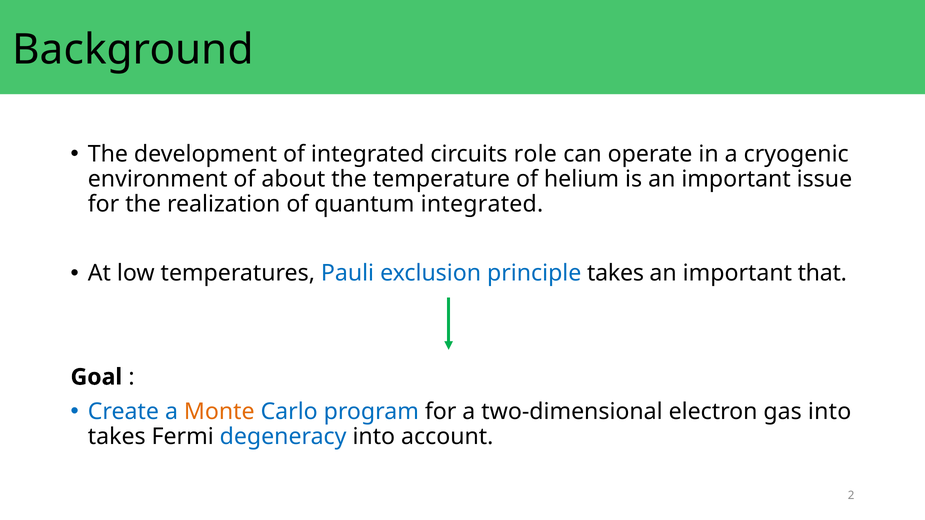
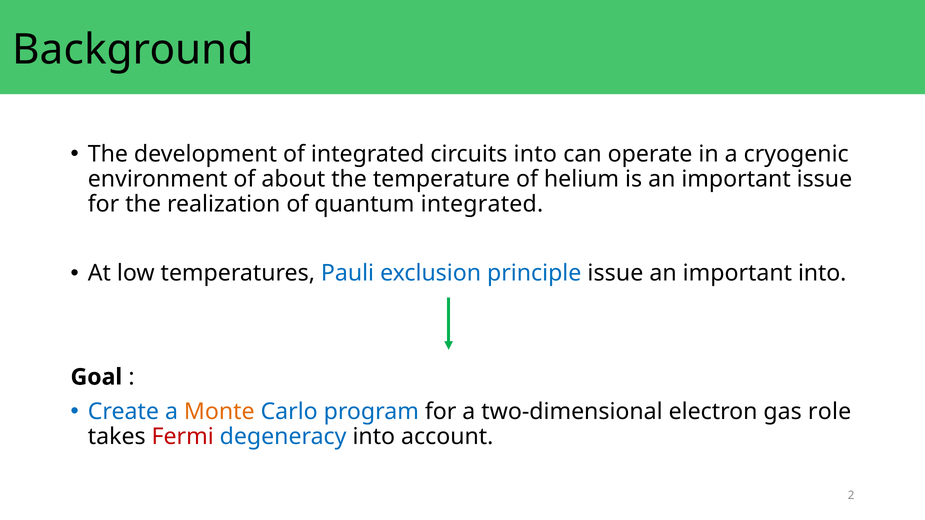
circuits role: role -> into (535, 154)
principle takes: takes -> issue (615, 273)
important that: that -> into (822, 273)
gas into: into -> role (830, 412)
Fermi colour: black -> red (183, 437)
